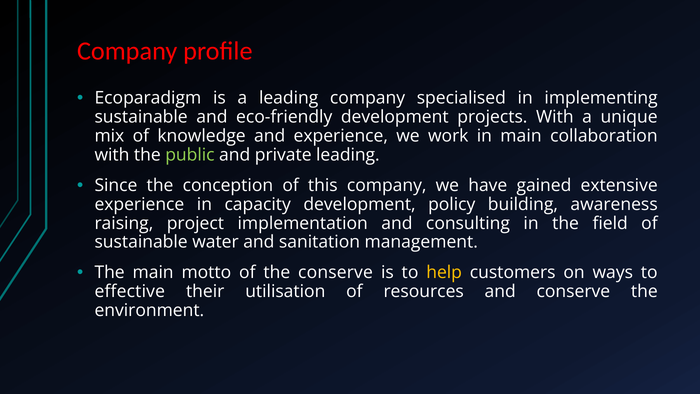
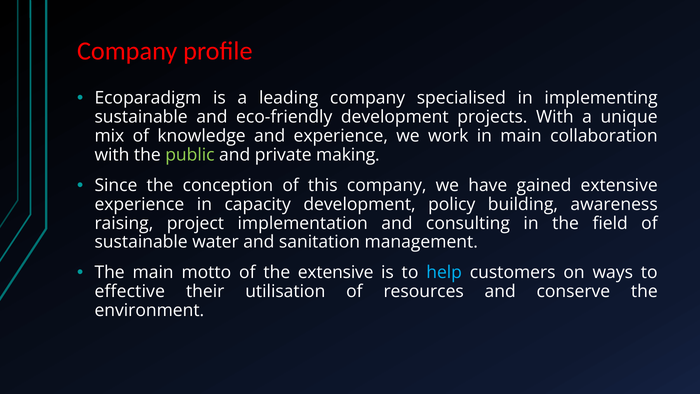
private leading: leading -> making (348, 155)
the conserve: conserve -> extensive (336, 273)
help colour: yellow -> light blue (444, 273)
